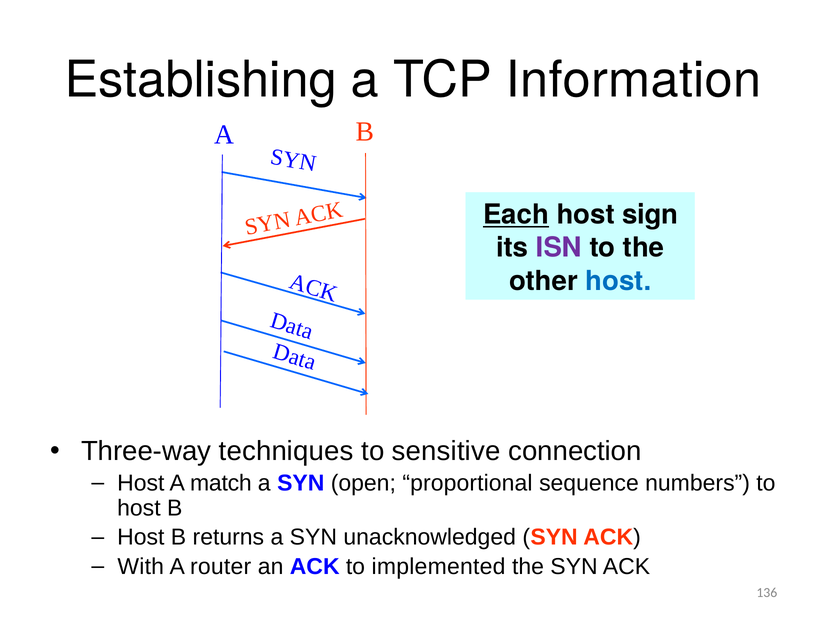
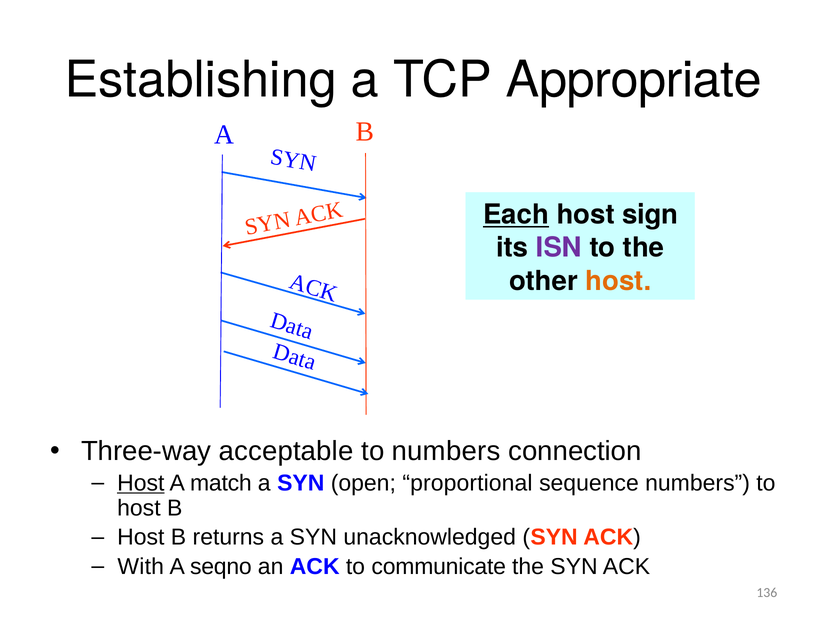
Information: Information -> Appropriate (634, 80)
host colour: blue -> orange (618, 281)
techniques: techniques -> acceptable (286, 451)
to sensitive: sensitive -> numbers (446, 451)
Host underline: none -> present (141, 482)
router: router -> seqno (221, 566)
implemented: implemented -> communicate (439, 566)
